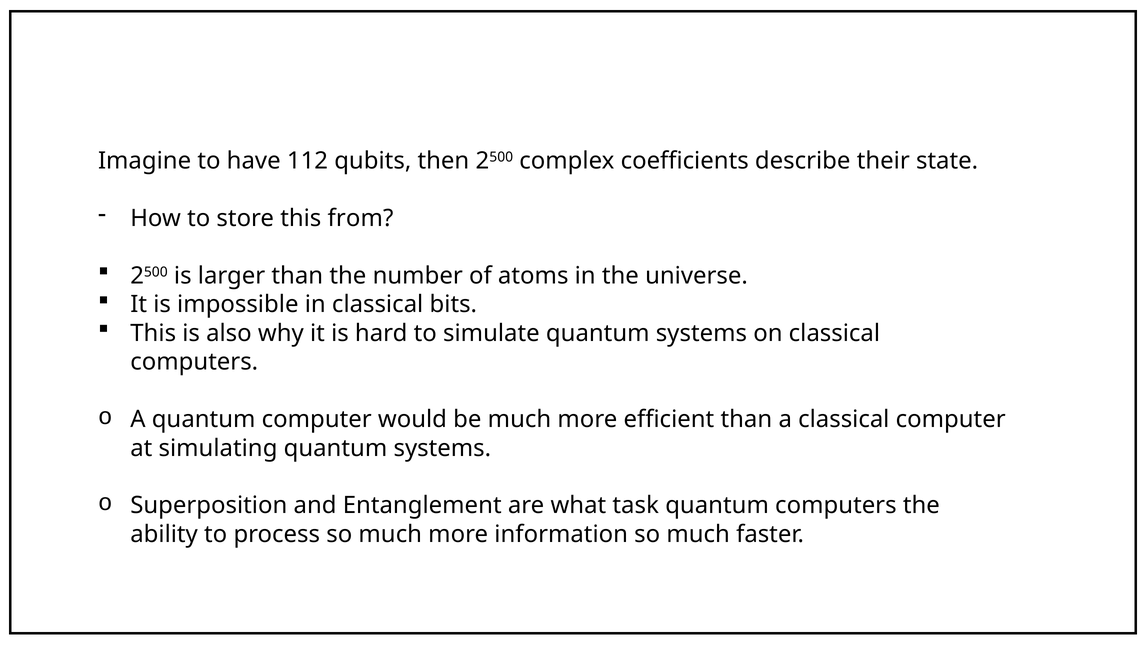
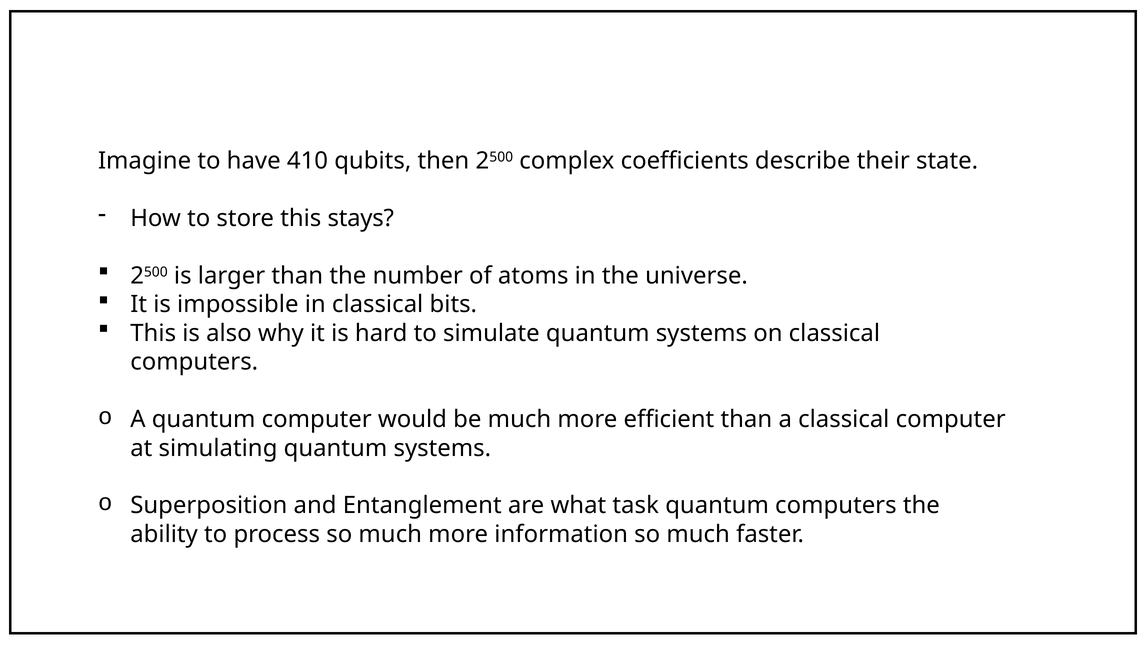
112: 112 -> 410 (307, 161)
from: from -> stays (361, 218)
